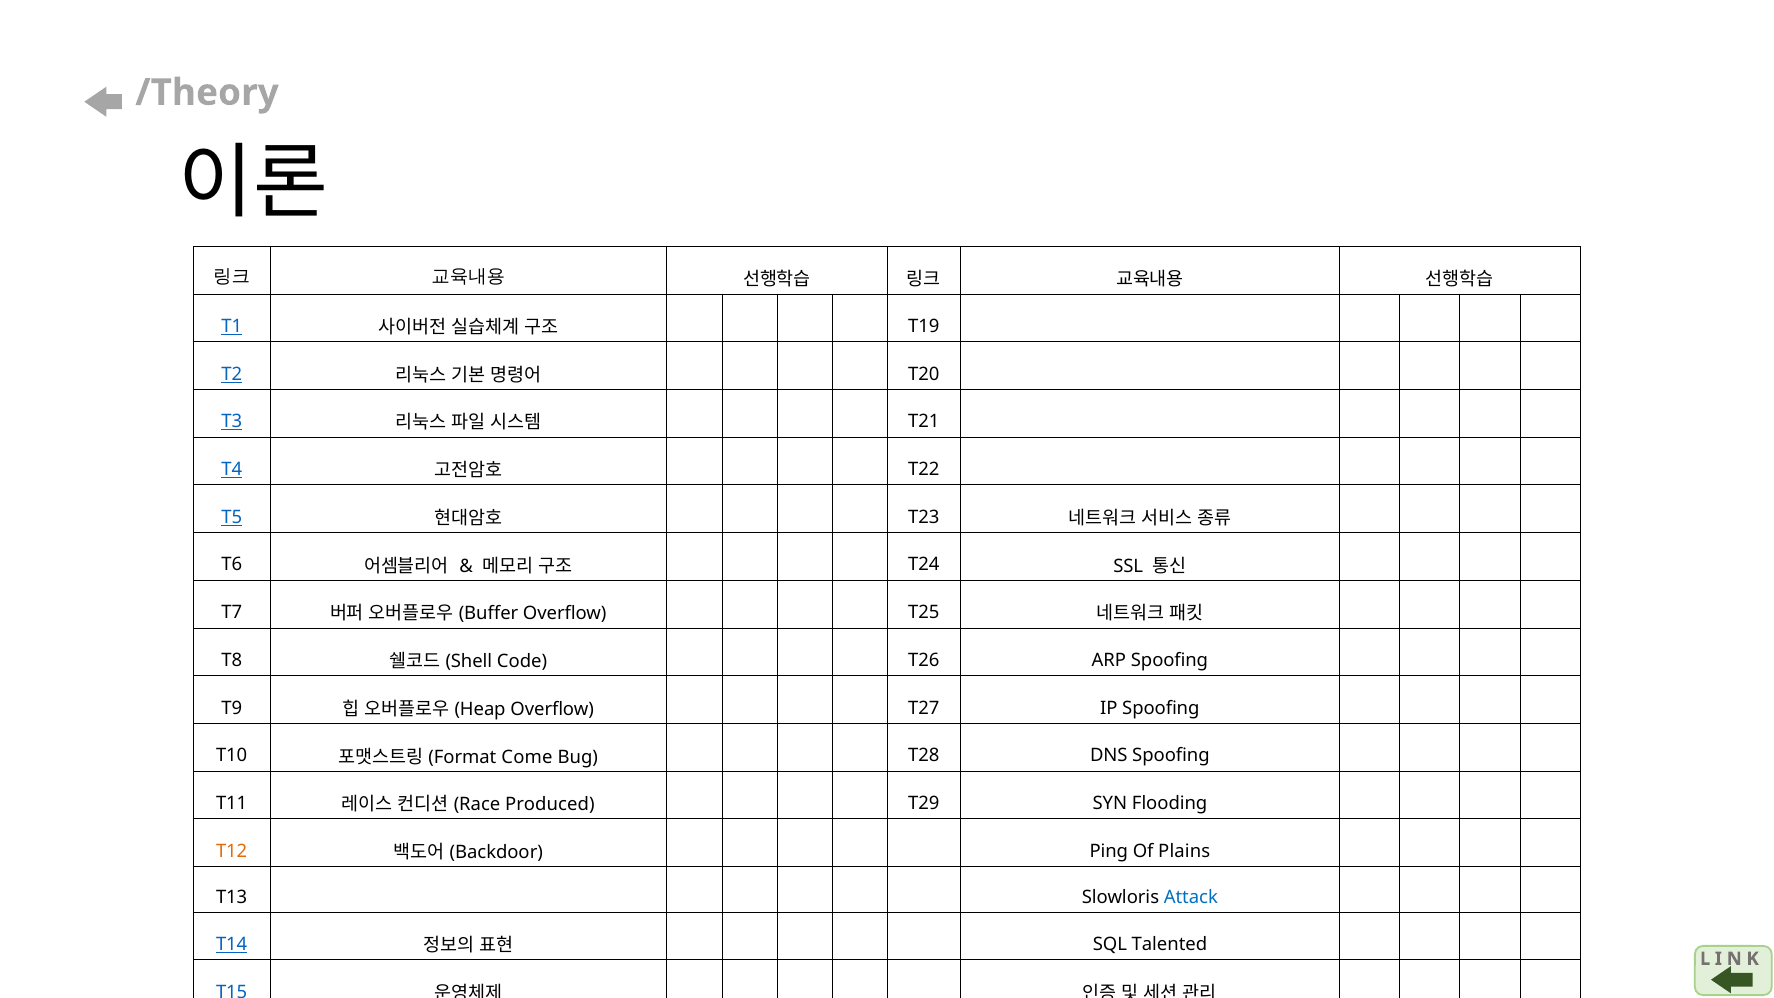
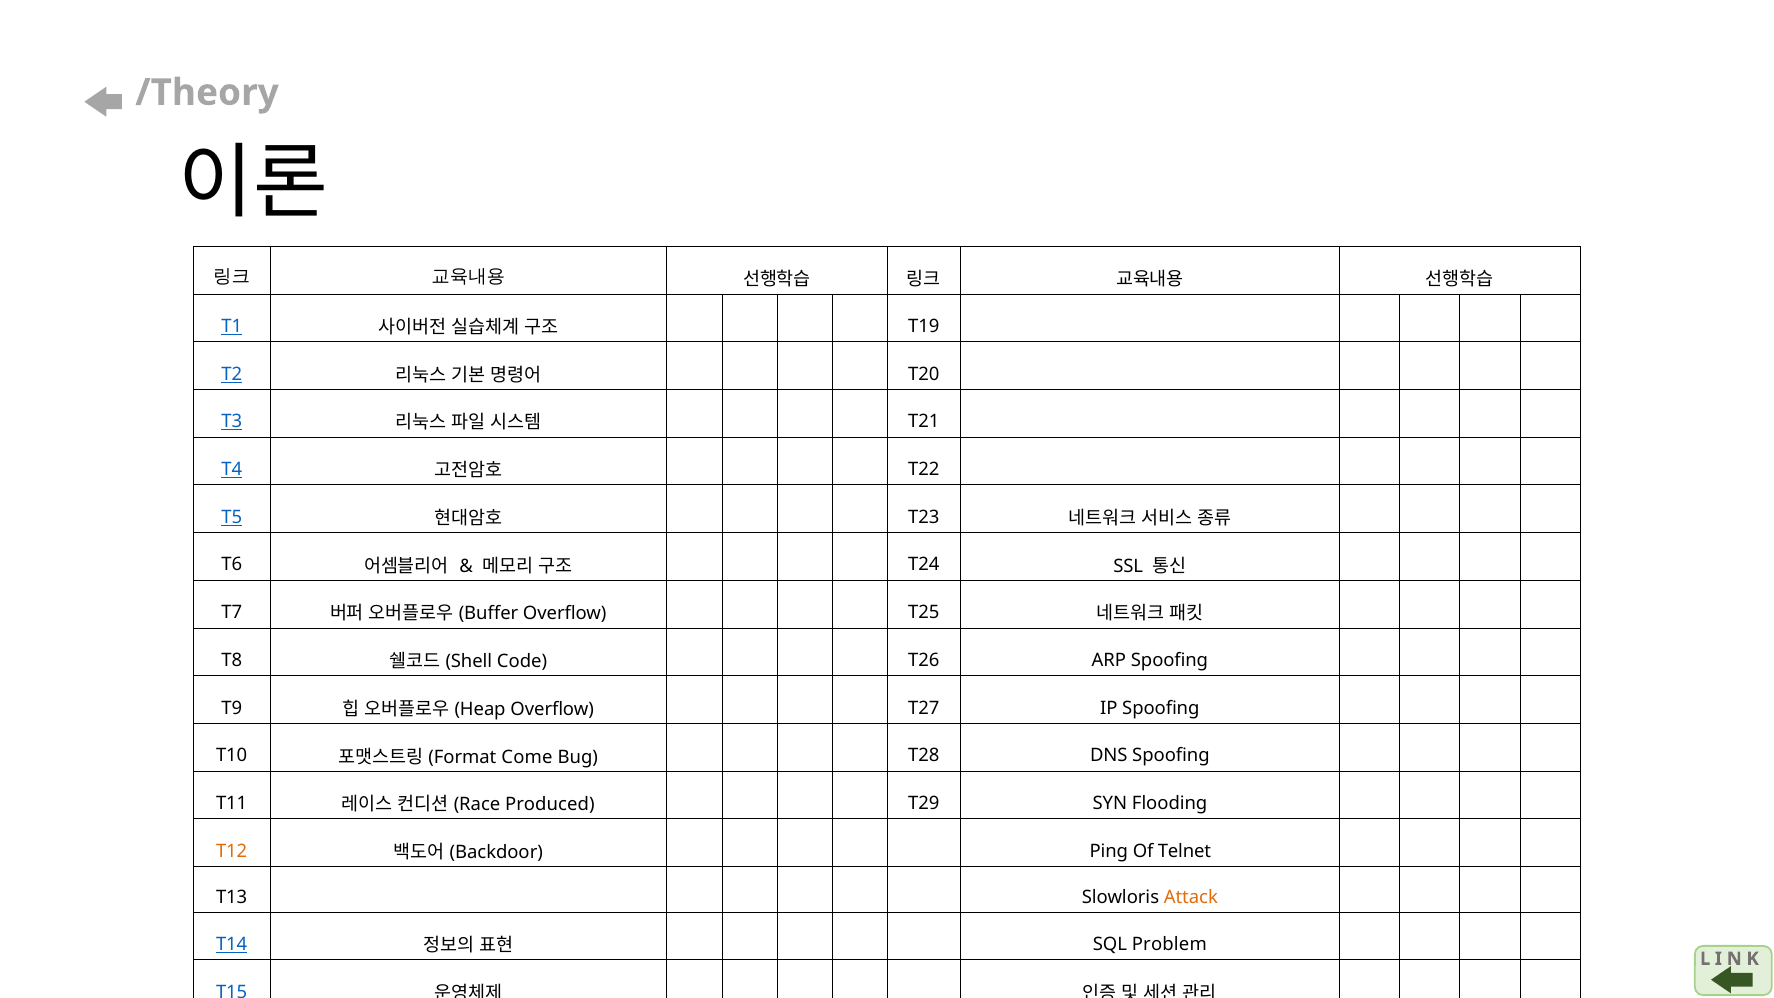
Plains: Plains -> Telnet (1184, 851)
Attack colour: blue -> orange (1191, 898)
Talented: Talented -> Problem (1169, 944)
